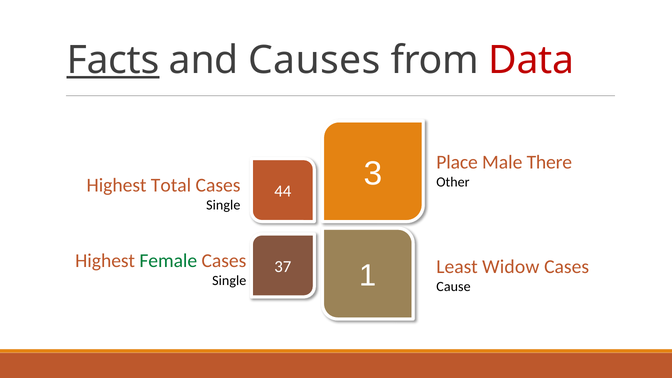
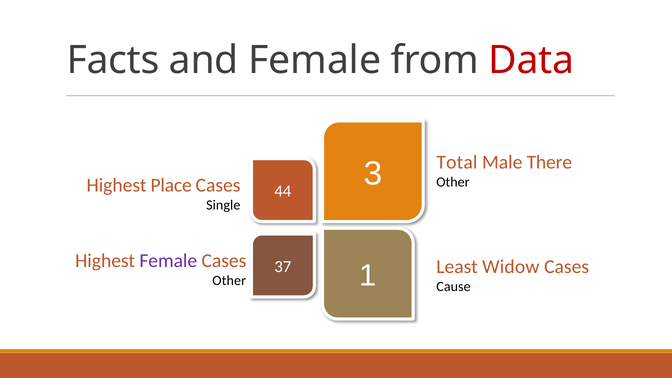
Facts underline: present -> none (113, 60)
and Causes: Causes -> Female (315, 60)
Place: Place -> Total (457, 162)
Total: Total -> Place (171, 185)
Female colour: green -> purple (168, 261)
Single: Single -> Other (229, 280)
